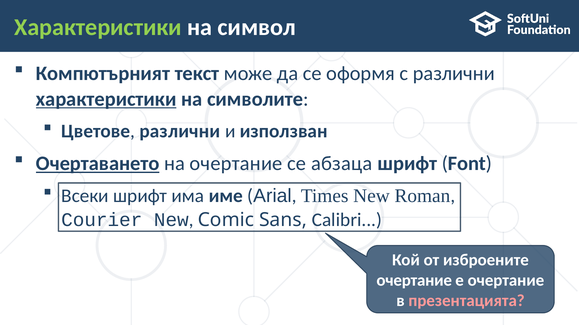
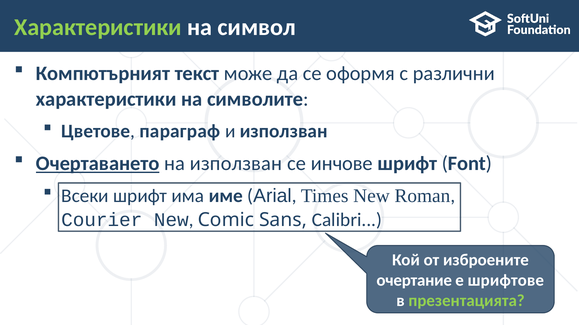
характеристики underline: present -> none (106, 99)
Цветове различни: различни -> параграф (180, 131)
на очертание: очертание -> използван (236, 164)
абзаца: абзаца -> инчове (342, 164)
е очертание: очертание -> шрифтове (506, 281)
презентацията colour: pink -> light green (467, 301)
